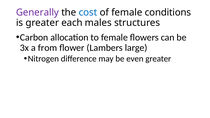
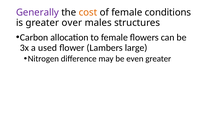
cost colour: blue -> orange (88, 12)
each: each -> over (72, 23)
from: from -> used (48, 48)
